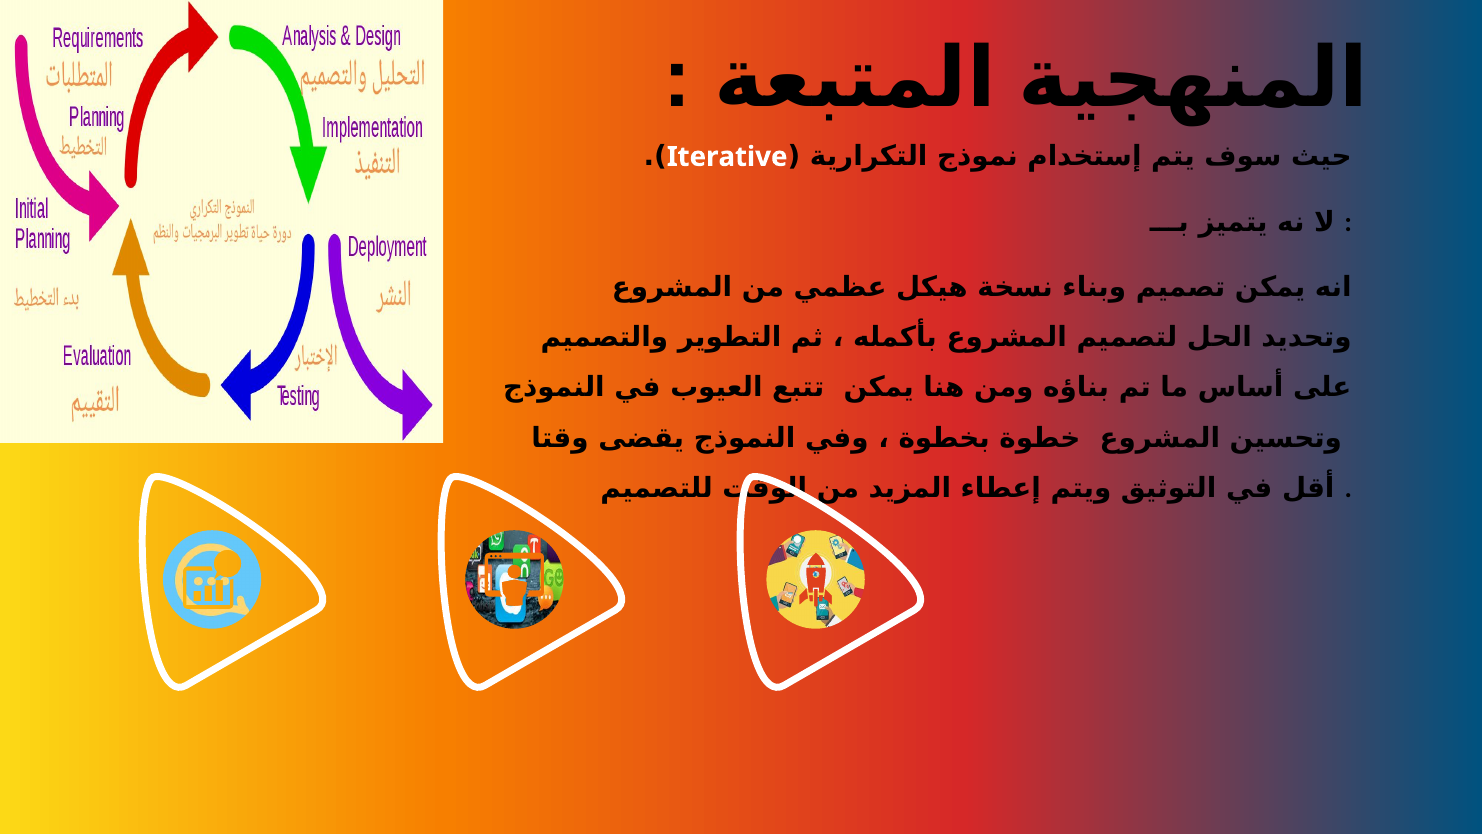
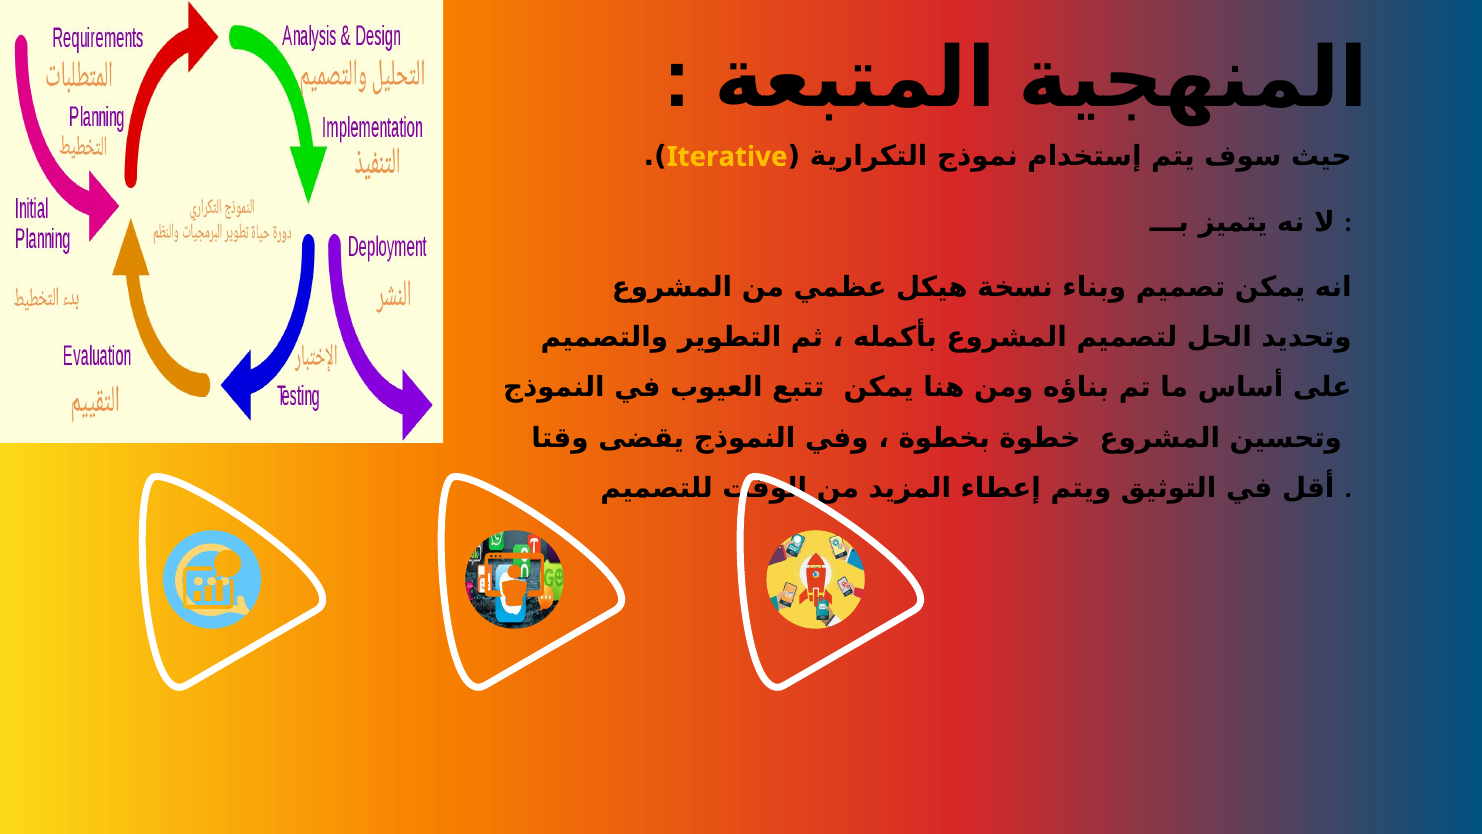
Iterative colour: white -> yellow (727, 157)
